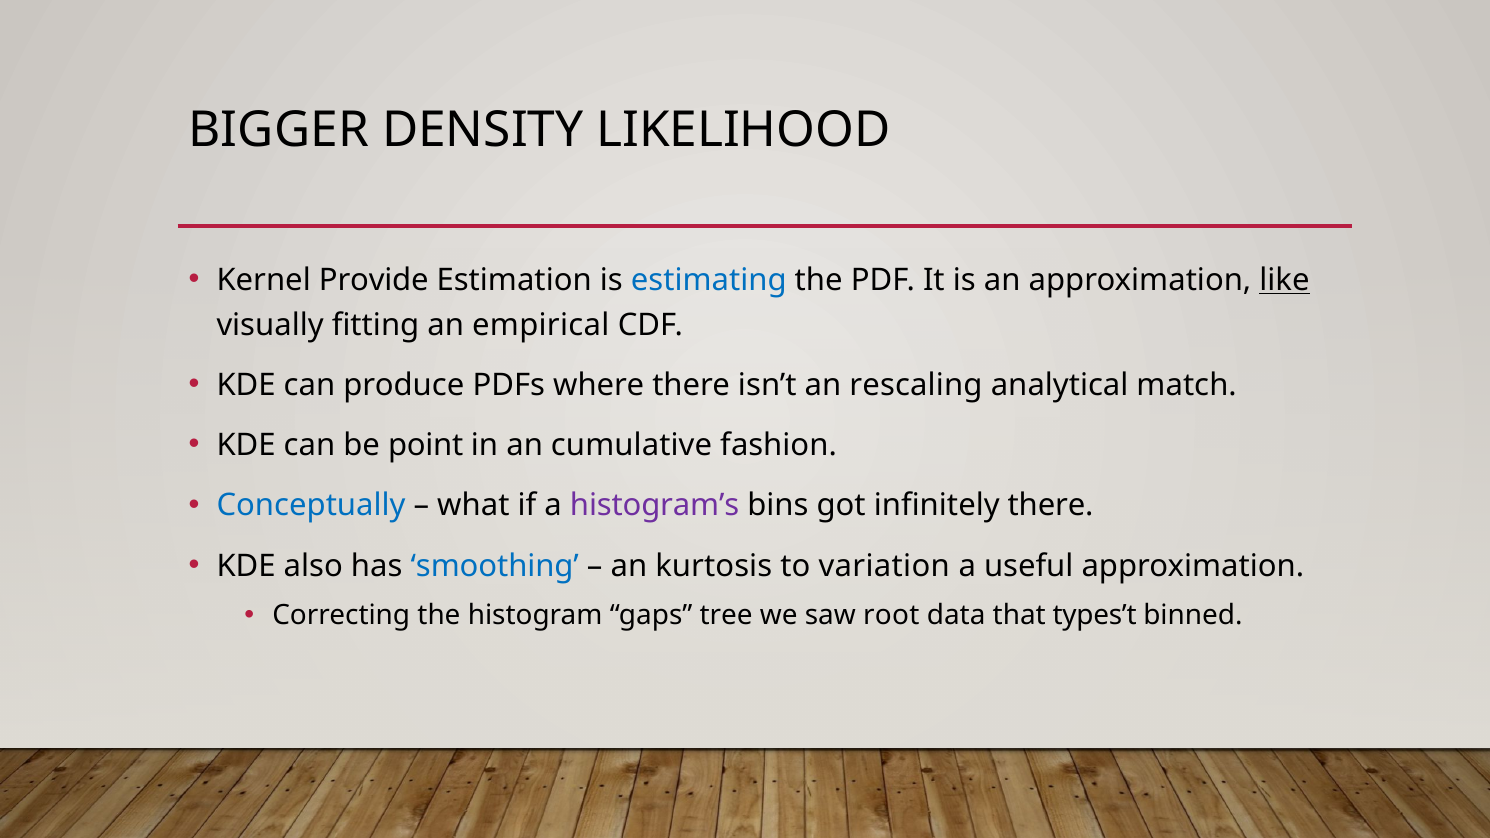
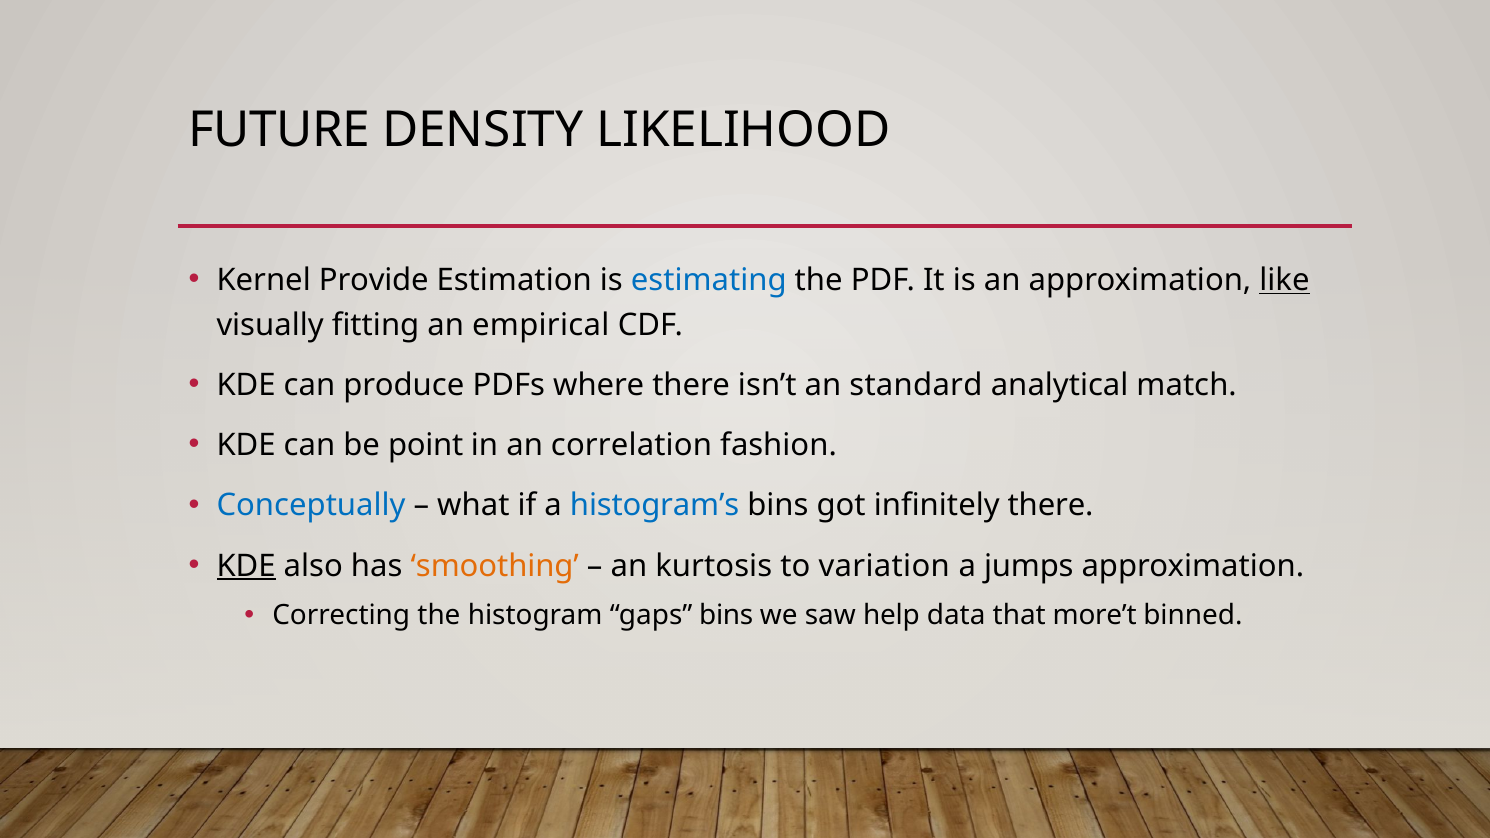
BIGGER: BIGGER -> FUTURE (279, 130)
rescaling: rescaling -> standard (916, 385)
cumulative: cumulative -> correlation (631, 446)
histogram’s colour: purple -> blue (655, 506)
KDE underline: none -> present (246, 566)
smoothing colour: blue -> orange (495, 566)
useful: useful -> jumps (1029, 566)
gaps tree: tree -> bins (726, 616)
root: root -> help (891, 616)
types’t: types’t -> more’t (1095, 616)
